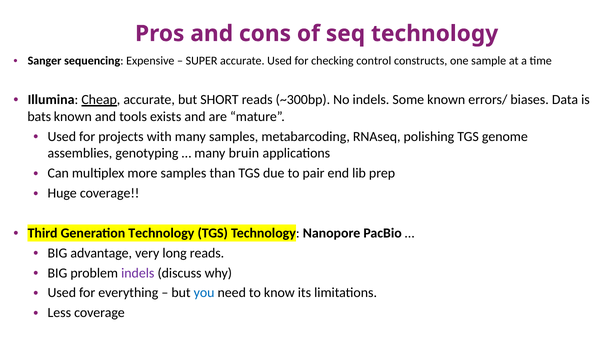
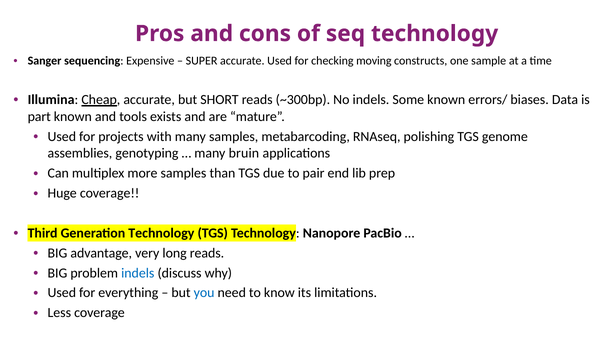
control: control -> moving (374, 61)
bats: bats -> part (39, 117)
indels colour: purple -> blue (138, 273)
